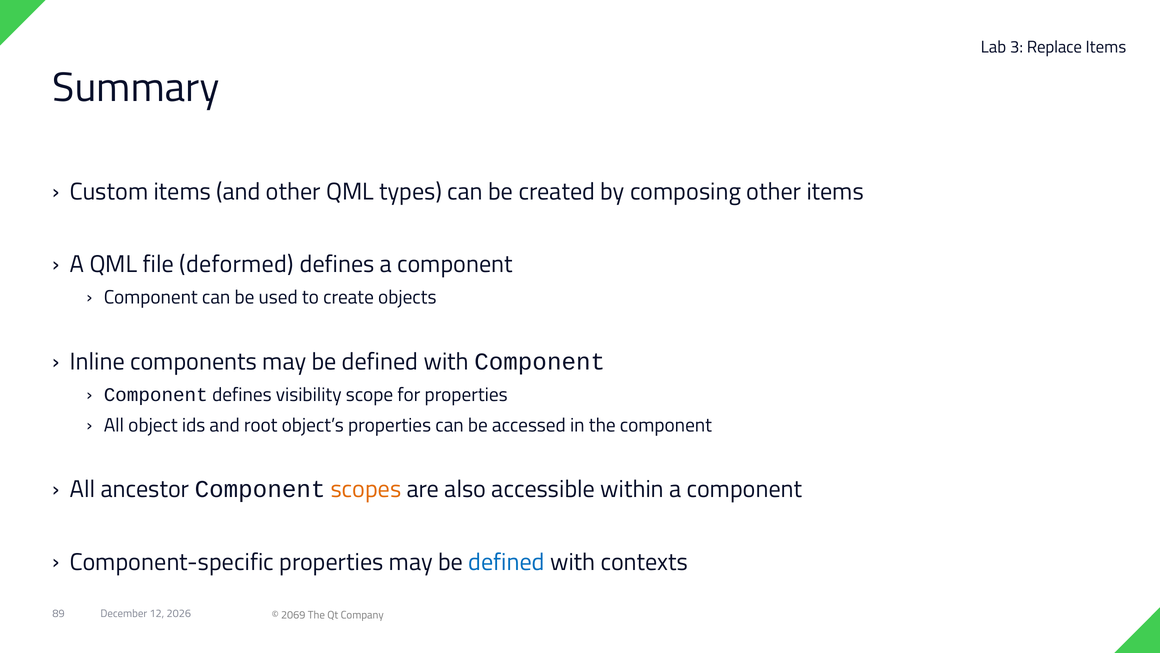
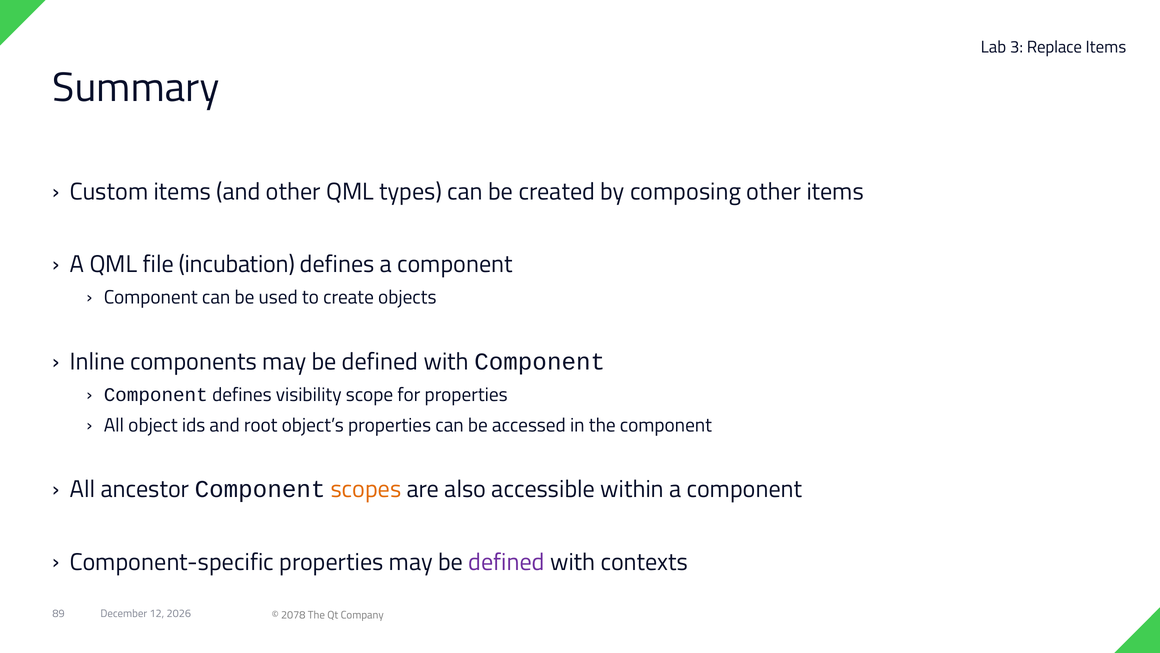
deformed: deformed -> incubation (237, 264)
defined colour: blue -> purple (507, 562)
2069: 2069 -> 2078 (293, 615)
